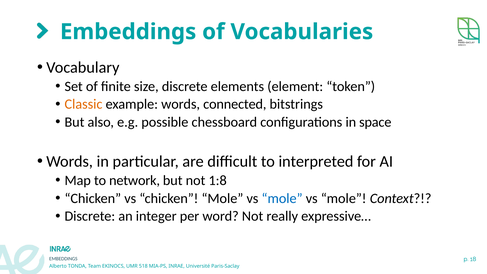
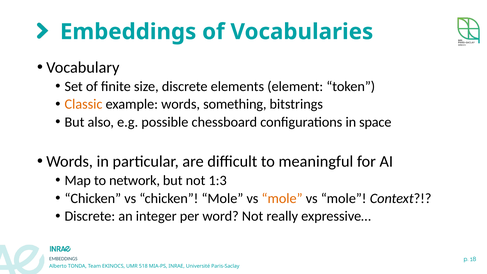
connected: connected -> something (235, 104)
interpreted: interpreted -> meaningful (316, 161)
1:8: 1:8 -> 1:3 (218, 180)
mole colour: blue -> orange (282, 198)
